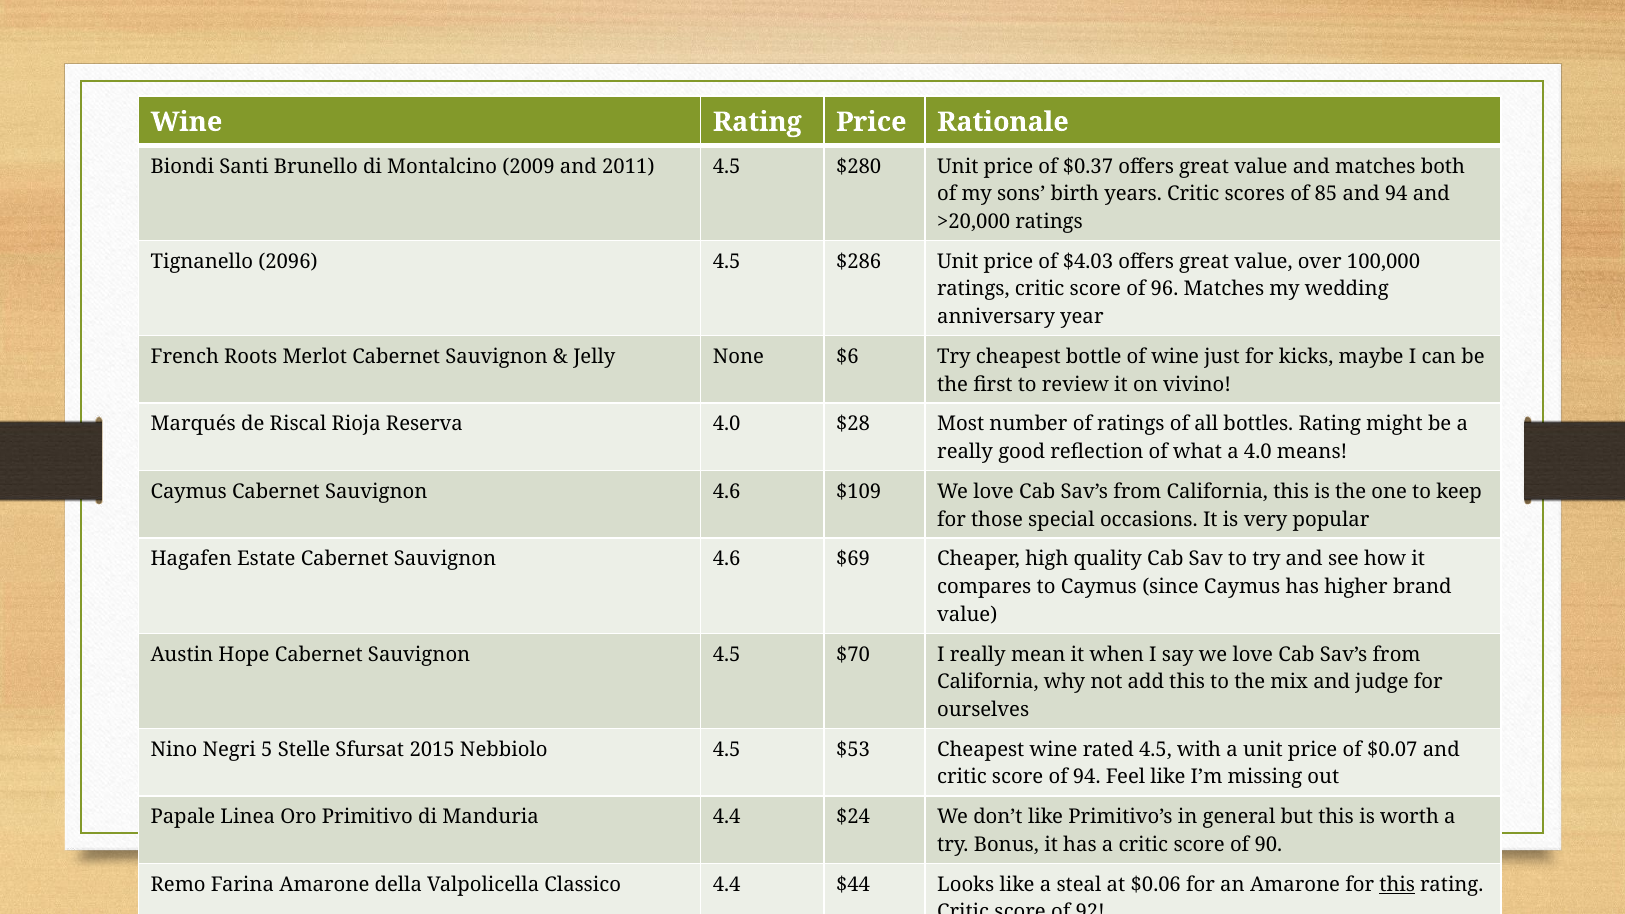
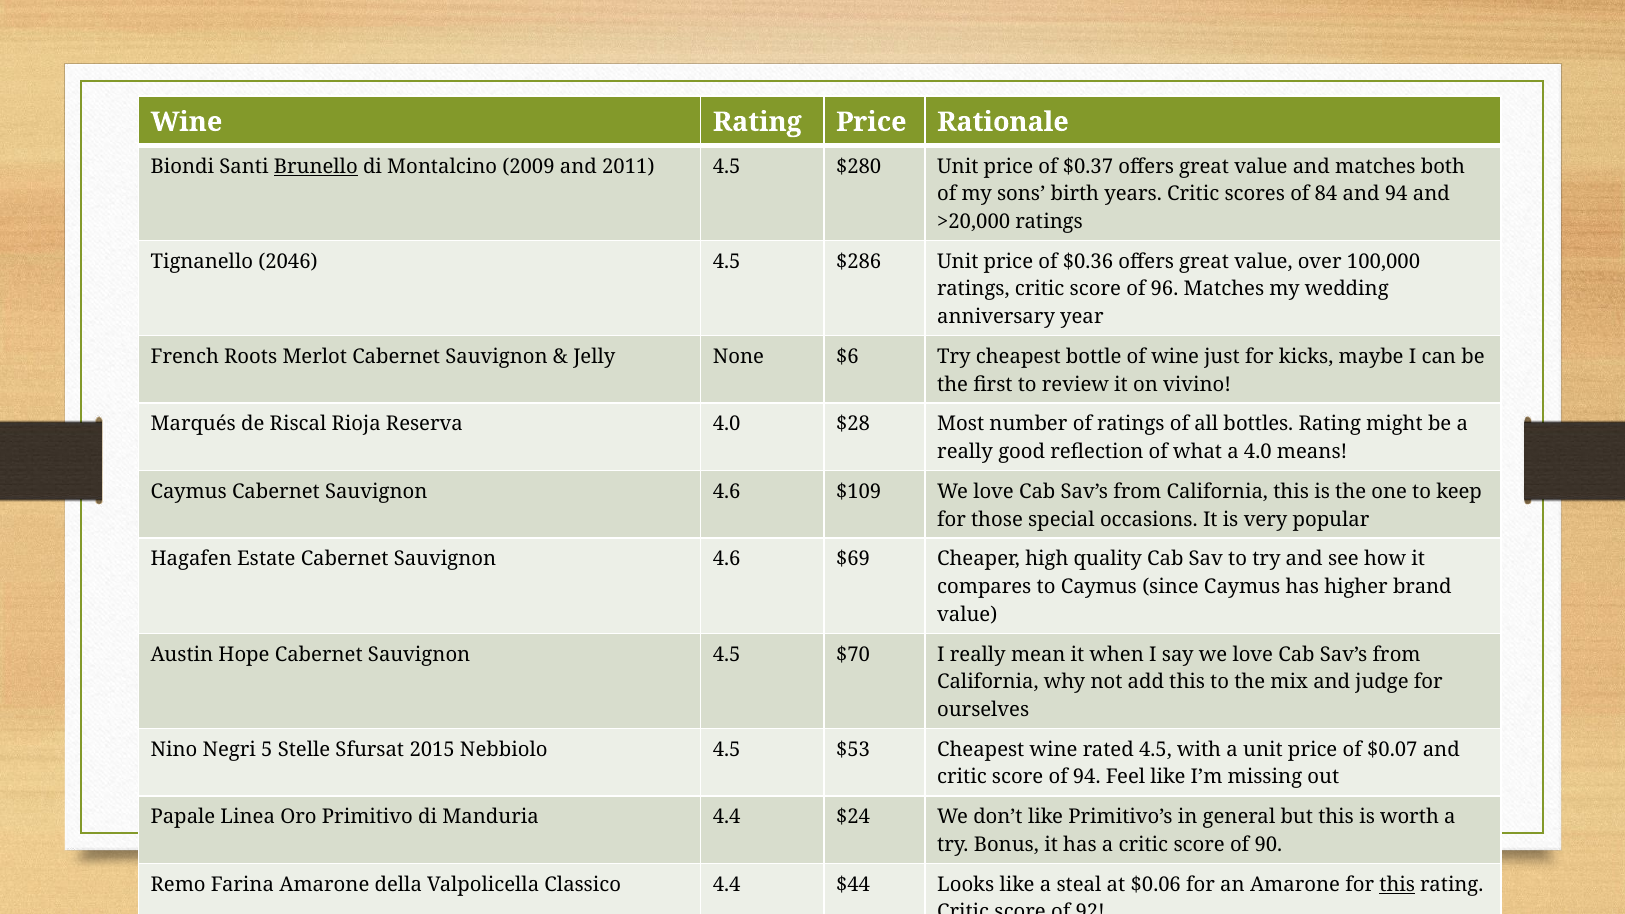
Brunello underline: none -> present (316, 166)
85: 85 -> 84 (1326, 194)
2096: 2096 -> 2046 (288, 262)
$4.03: $4.03 -> $0.36 (1088, 262)
